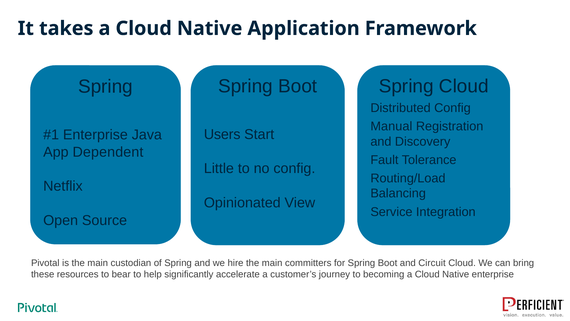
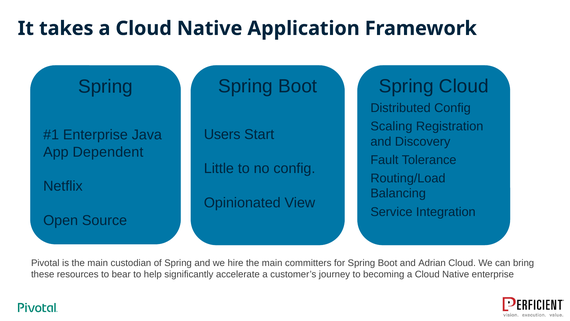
Manual: Manual -> Scaling (391, 126)
Circuit: Circuit -> Adrian (432, 263)
